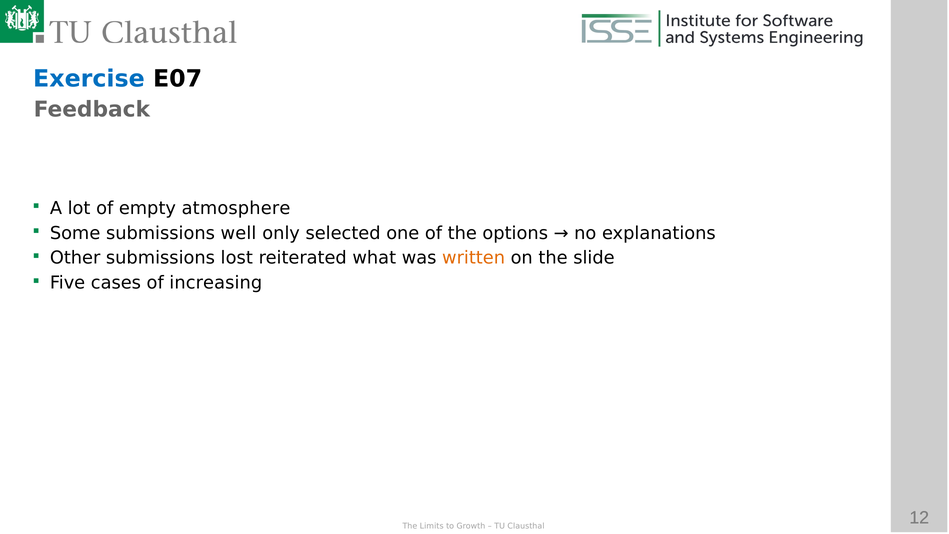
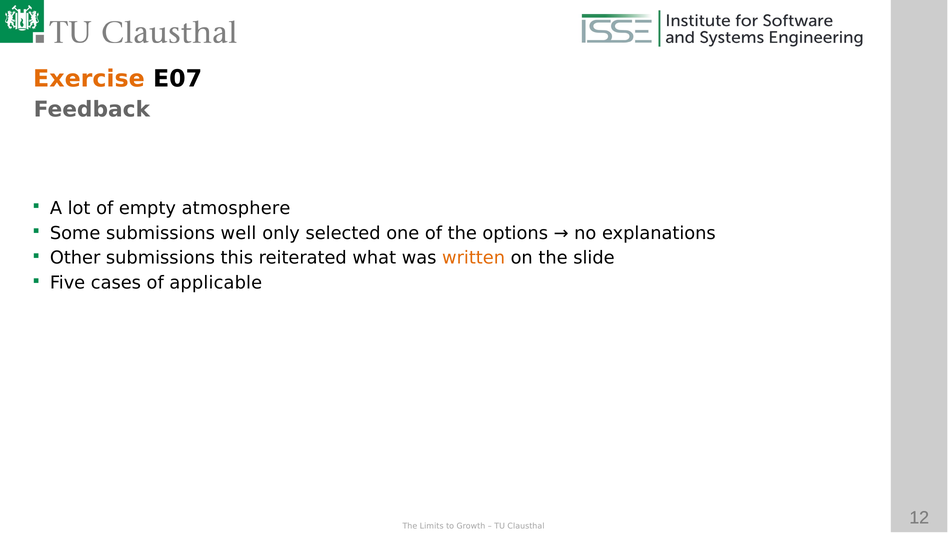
Exercise colour: blue -> orange (89, 79)
lost: lost -> this (237, 258)
increasing: increasing -> applicable (216, 283)
